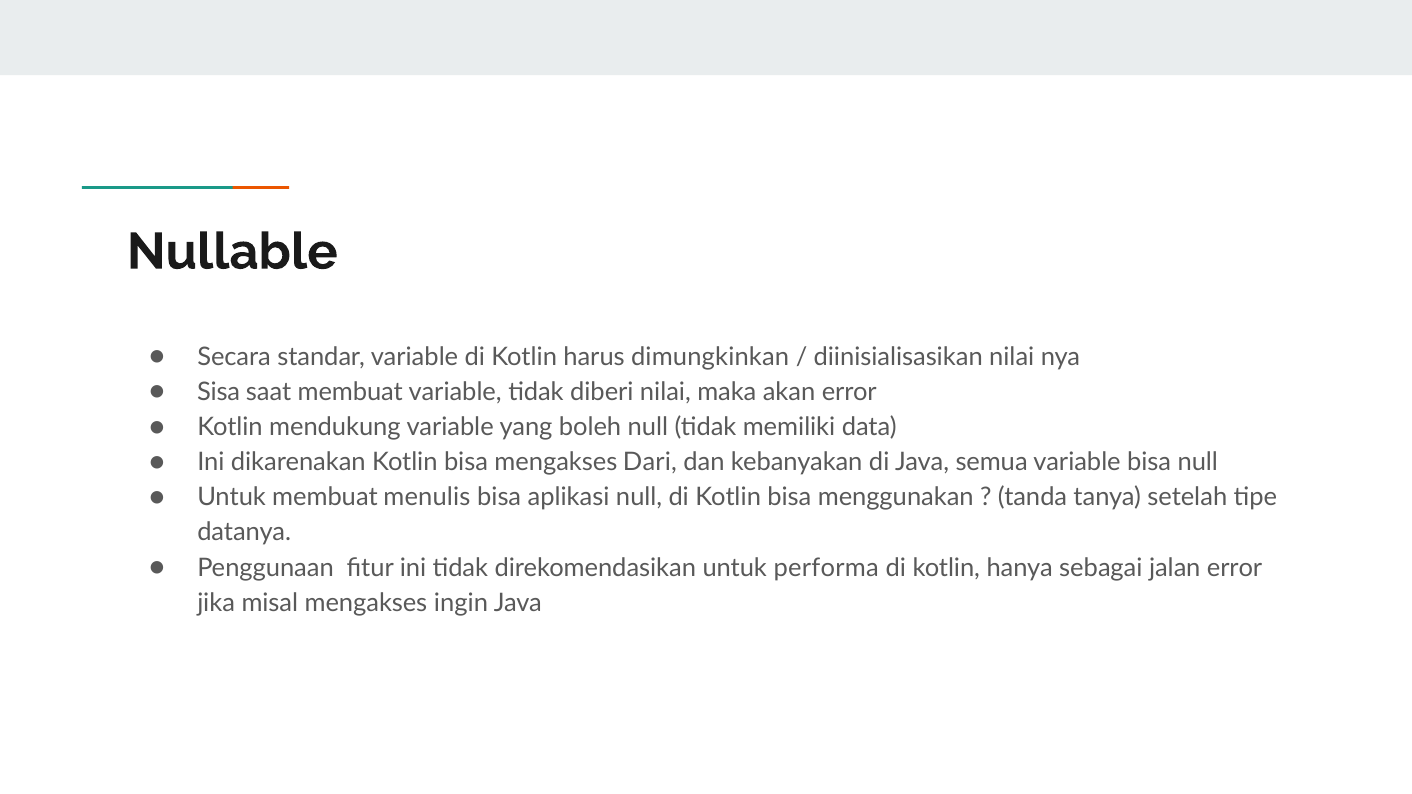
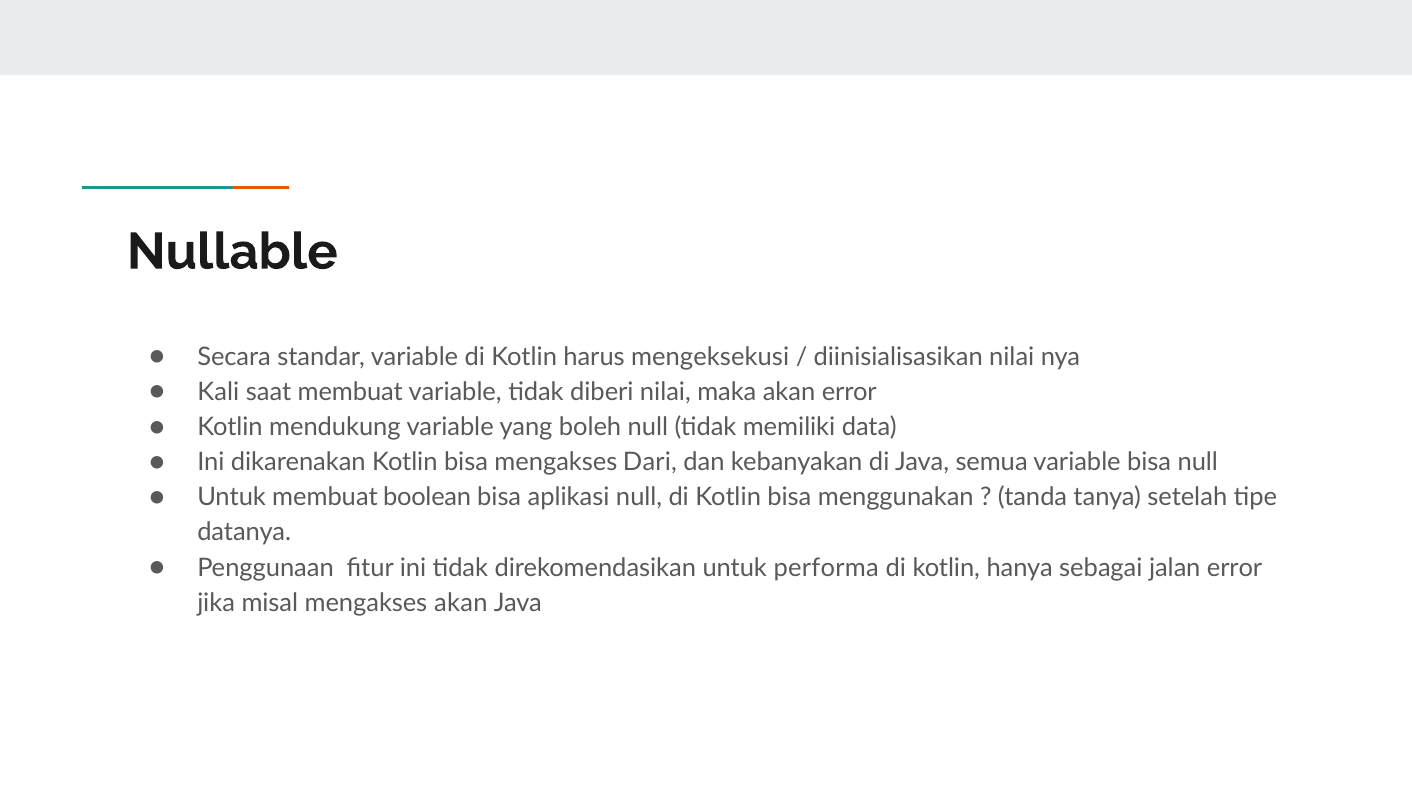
dimungkinkan: dimungkinkan -> mengeksekusi (710, 357)
Sisa: Sisa -> Kali (218, 392)
menulis: menulis -> boolean (427, 498)
mengakses ingin: ingin -> akan (461, 603)
